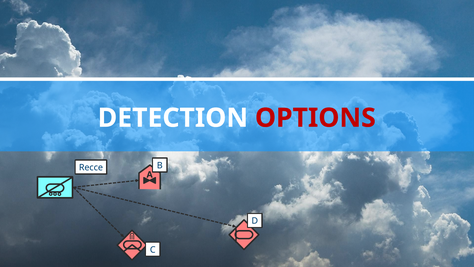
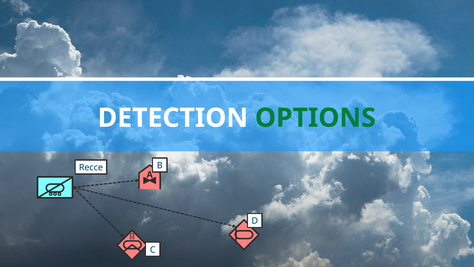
OPTIONS colour: red -> green (315, 118)
